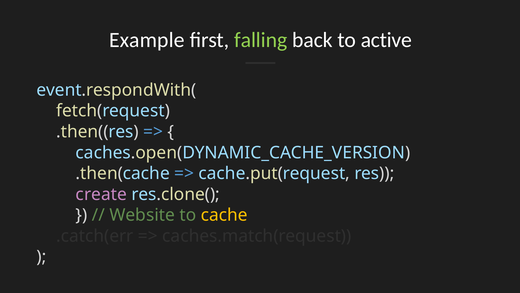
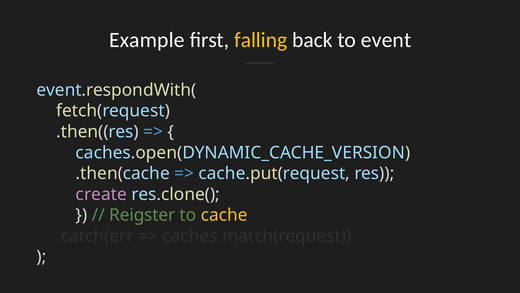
falling colour: light green -> yellow (261, 40)
active: active -> event (386, 40)
Website: Website -> Reigster (142, 215)
